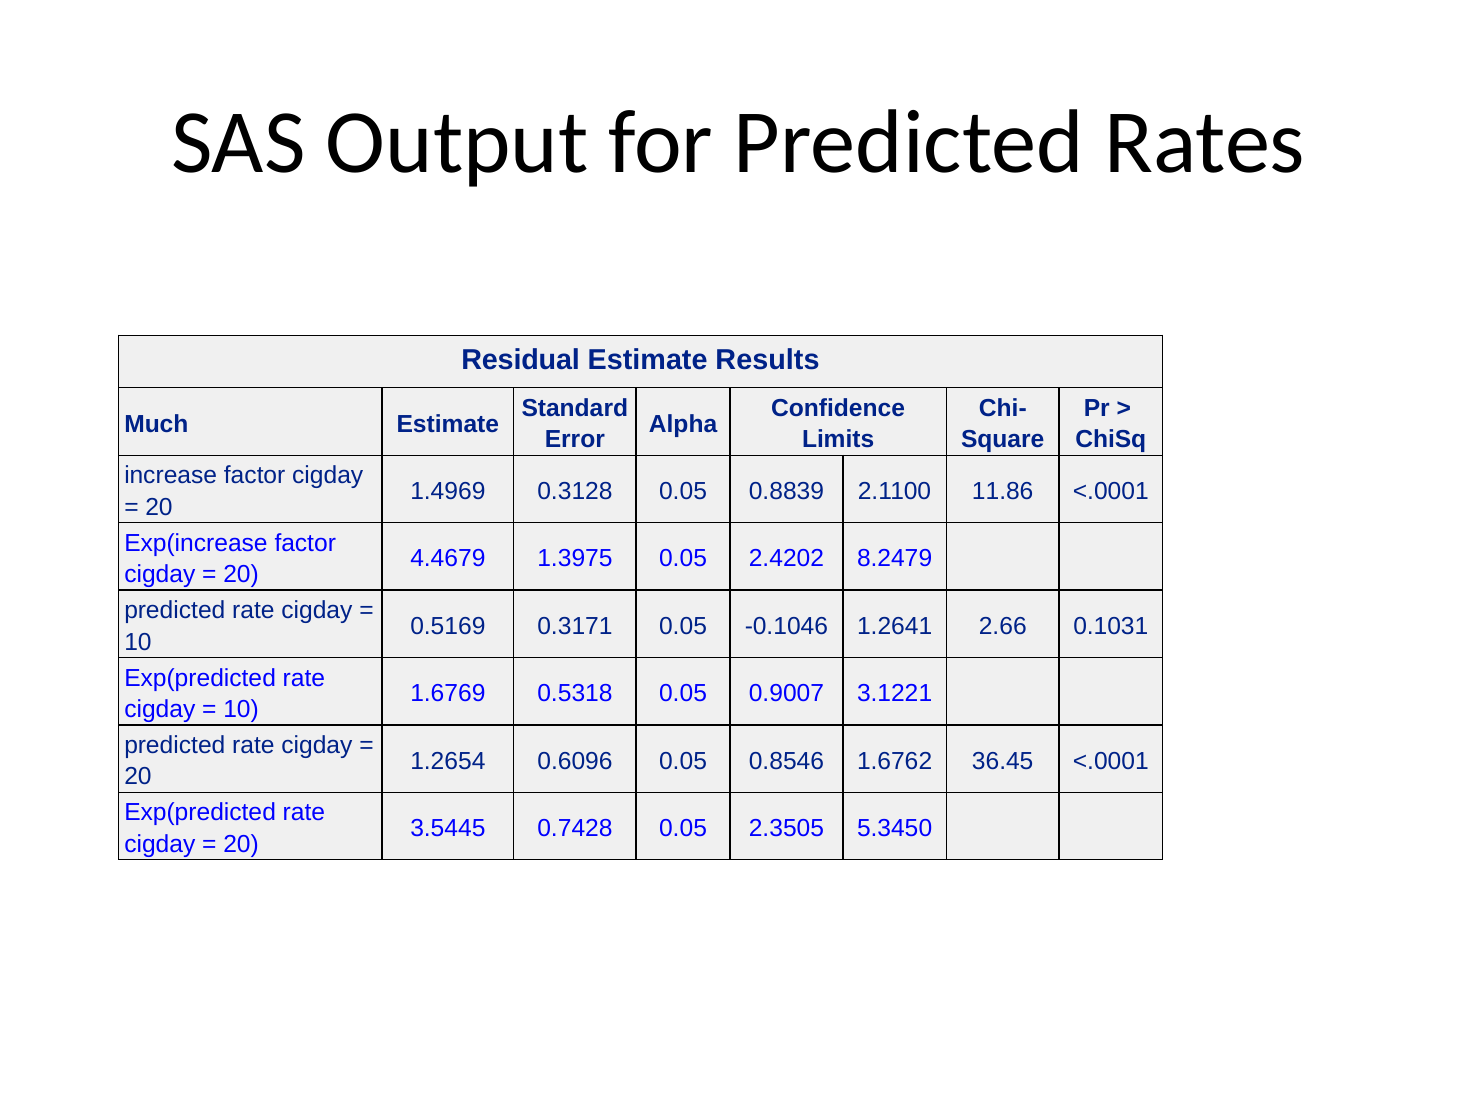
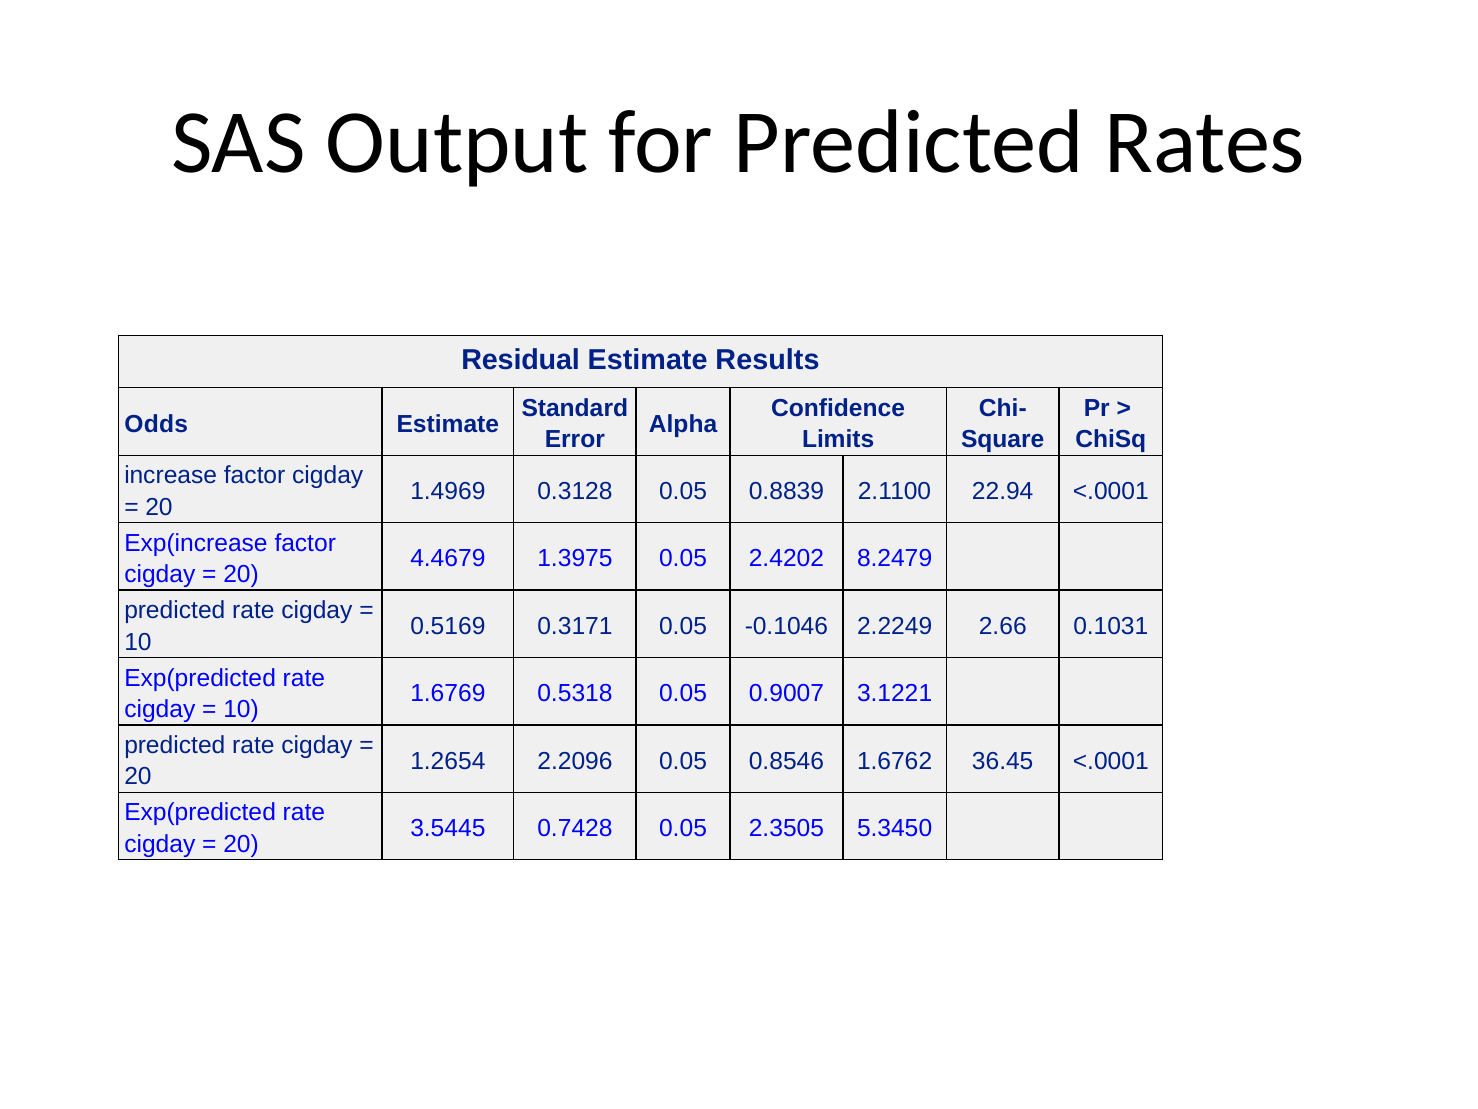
Much: Much -> Odds (156, 424)
11.86: 11.86 -> 22.94 (1003, 491)
1.2641: 1.2641 -> 2.2249 (895, 626)
0.6096: 0.6096 -> 2.2096 (575, 761)
